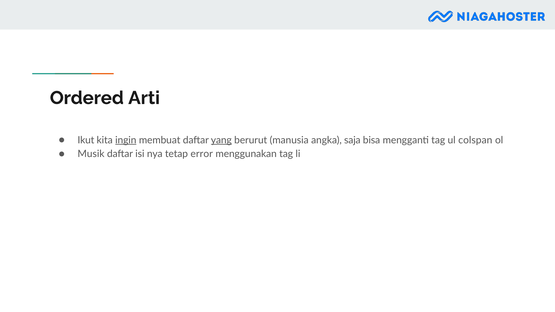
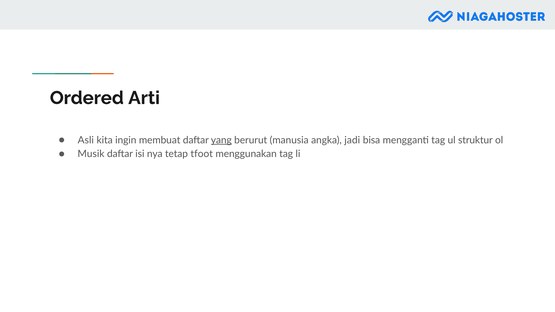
Ikut: Ikut -> Asli (86, 140)
ingin underline: present -> none (126, 140)
saja: saja -> jadi (352, 140)
colspan: colspan -> struktur (475, 140)
error: error -> tfoot (202, 154)
